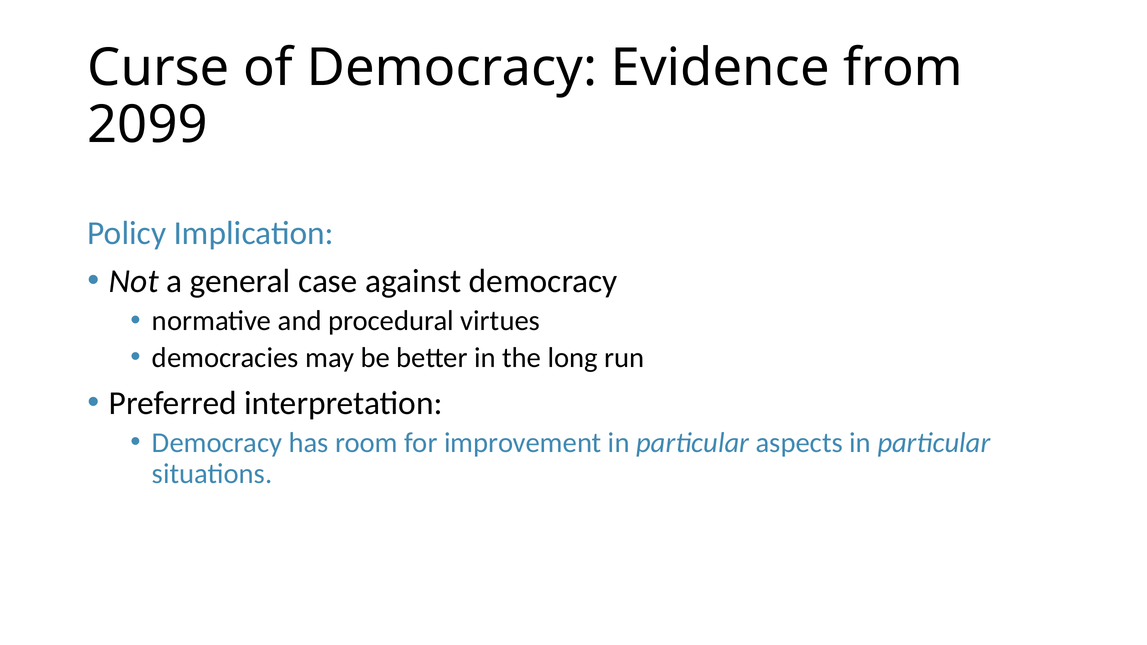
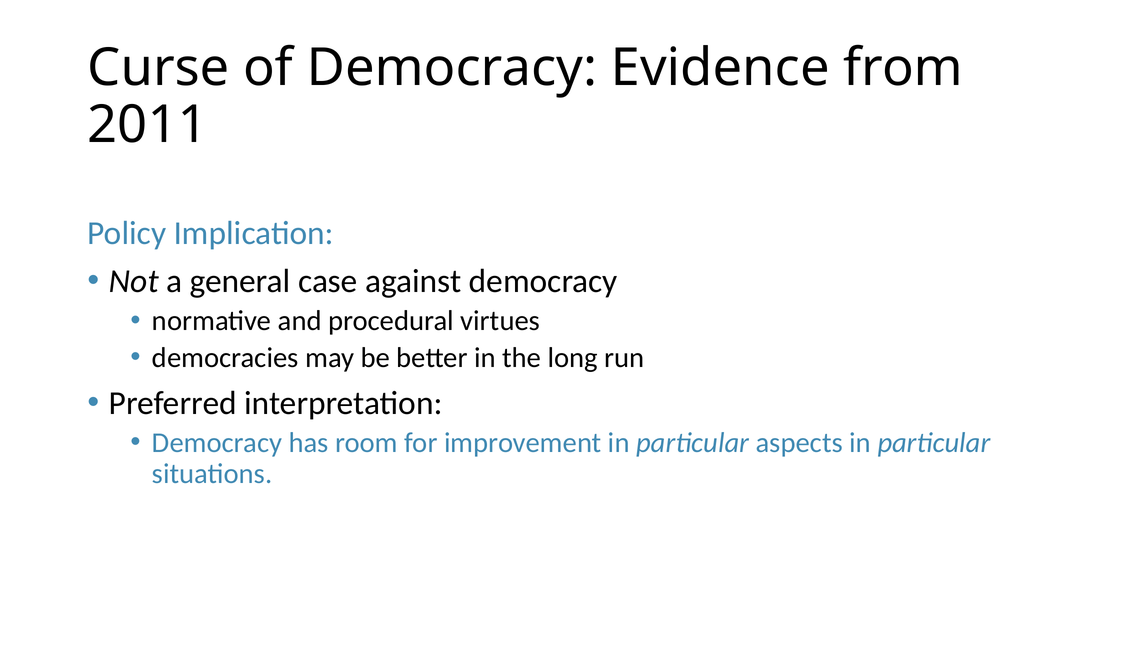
2099: 2099 -> 2011 (148, 125)
